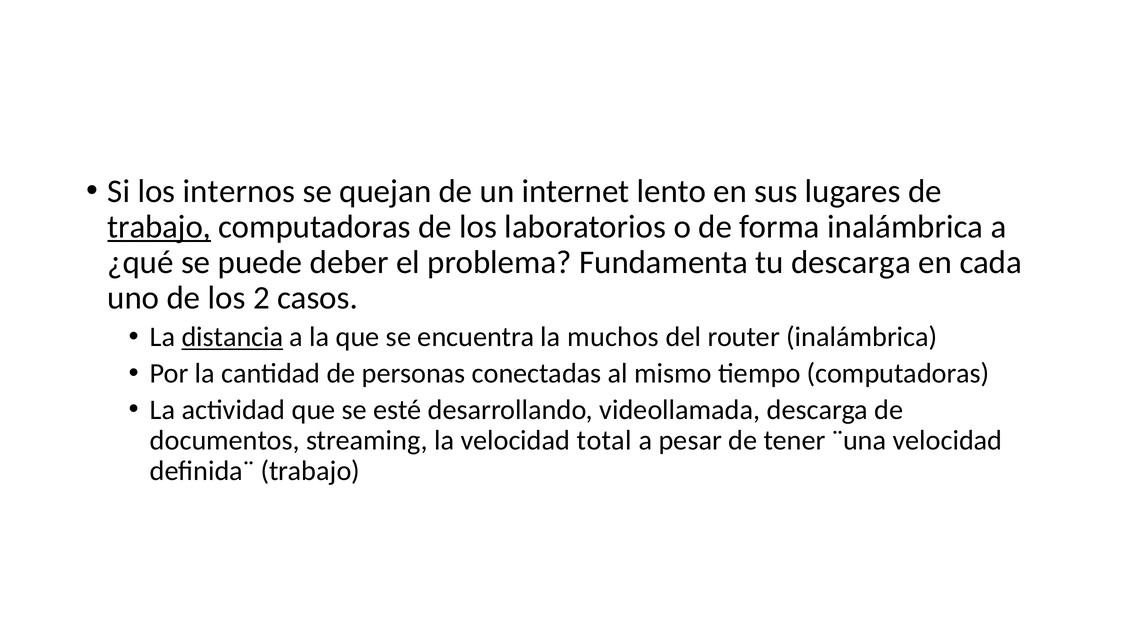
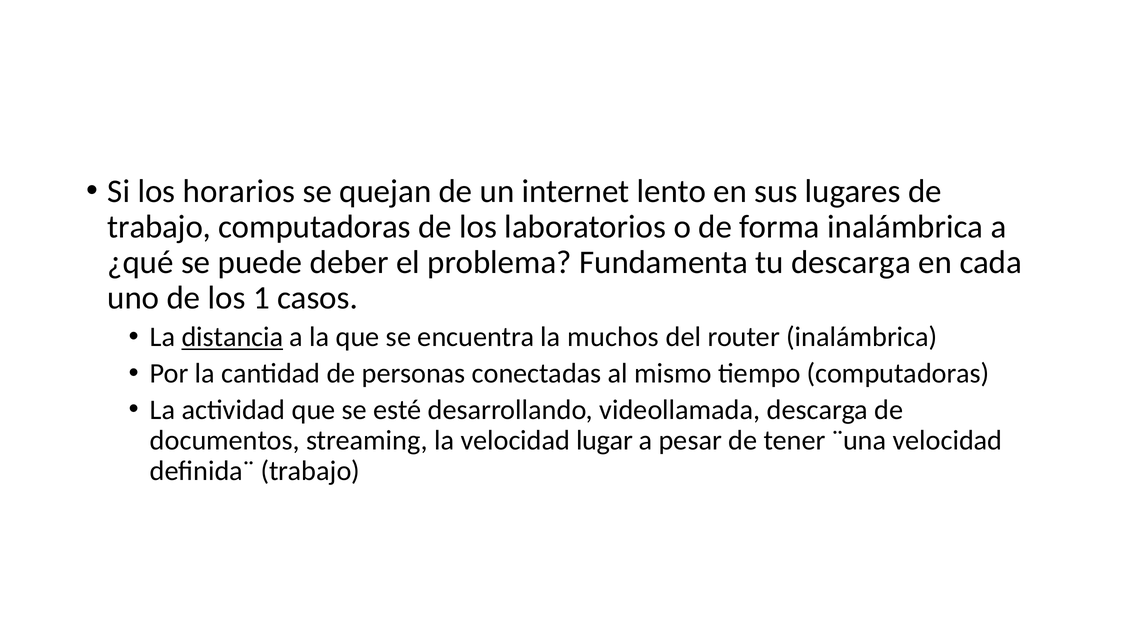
internos: internos -> horarios (239, 191)
trabajo underline: present -> none (159, 227)
2: 2 -> 1 (261, 298)
total: total -> lugar (605, 440)
